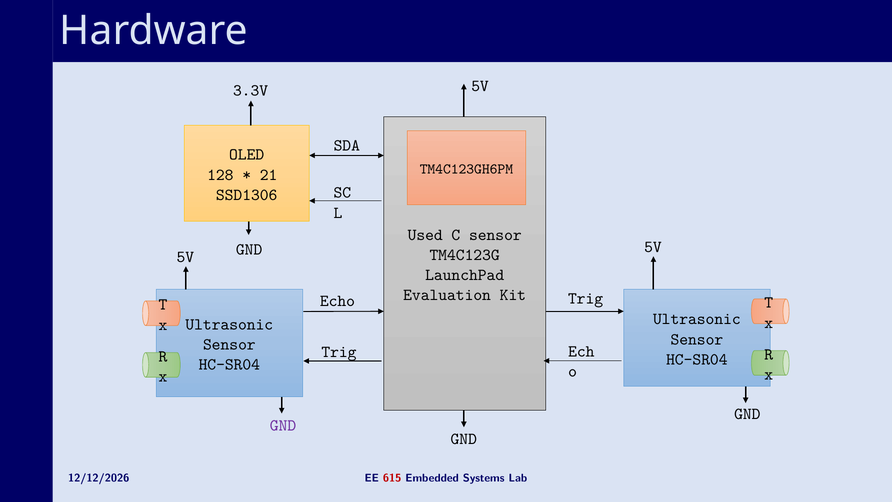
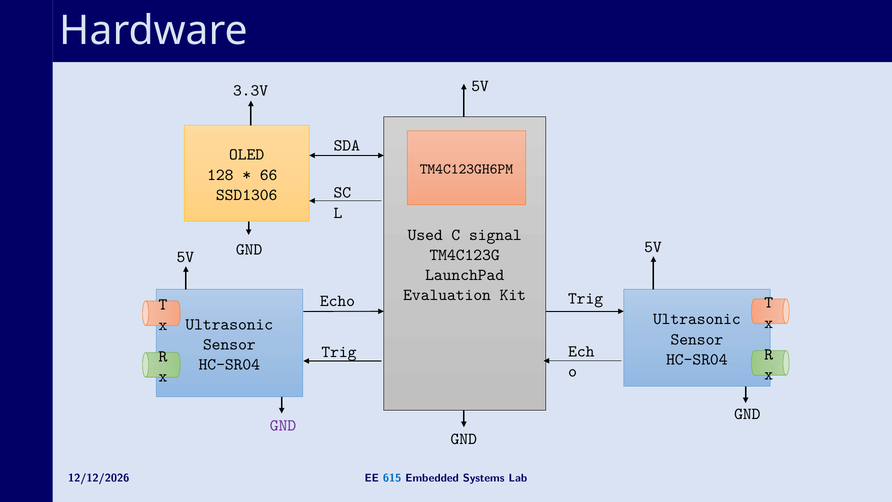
21: 21 -> 66 (269, 174)
C sensor: sensor -> signal (495, 235)
615 colour: red -> blue (392, 478)
